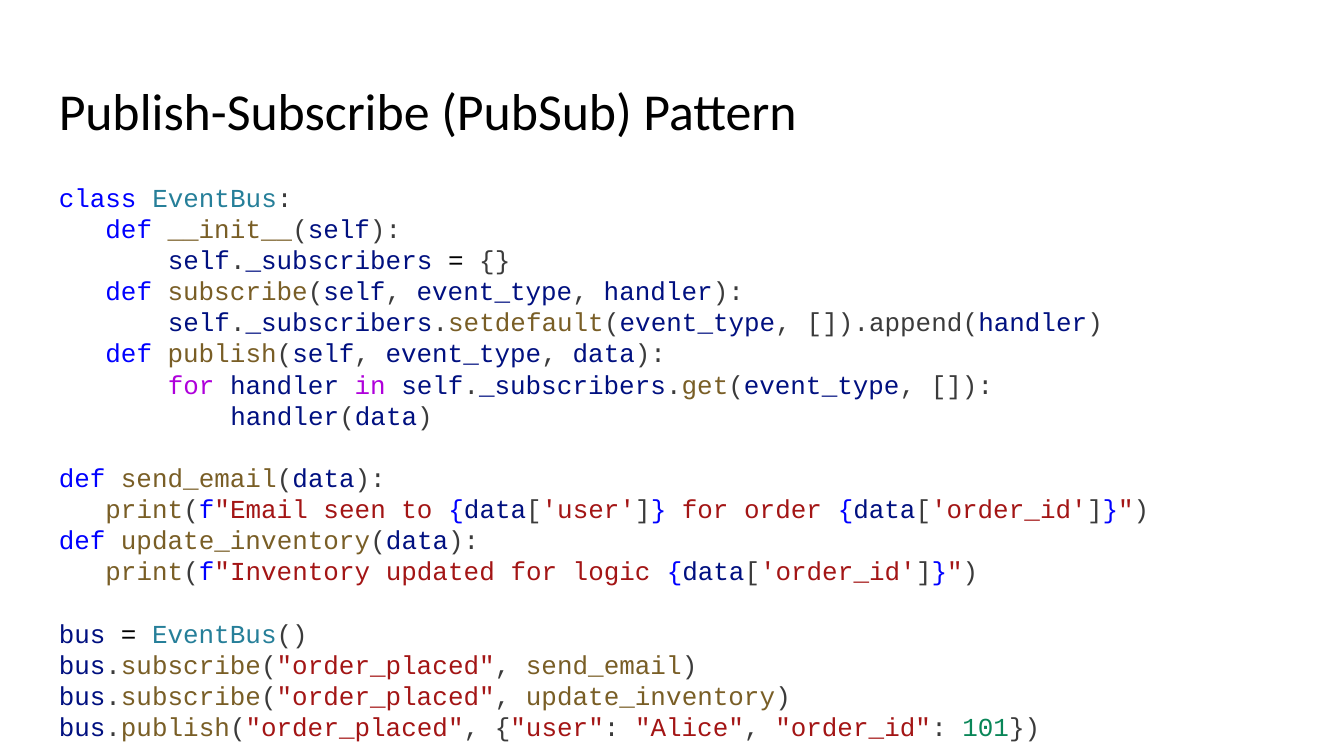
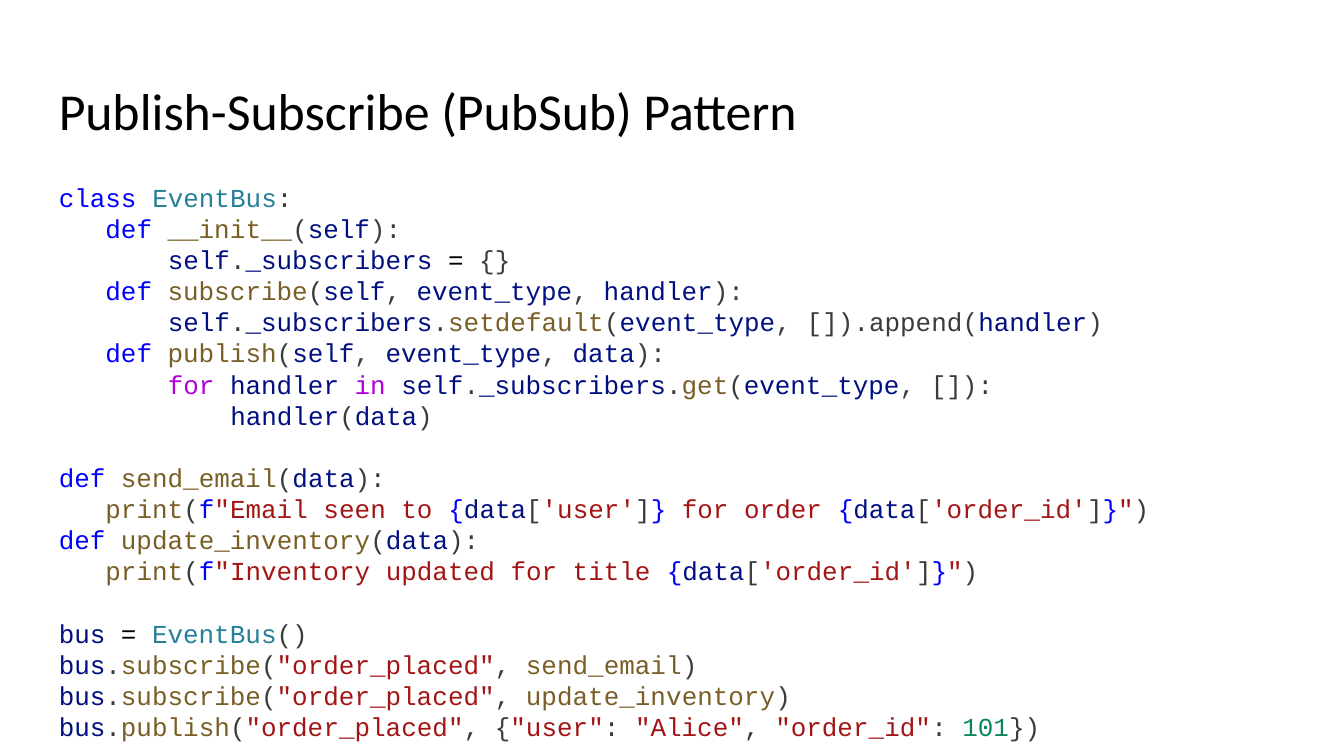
logic: logic -> title (612, 572)
